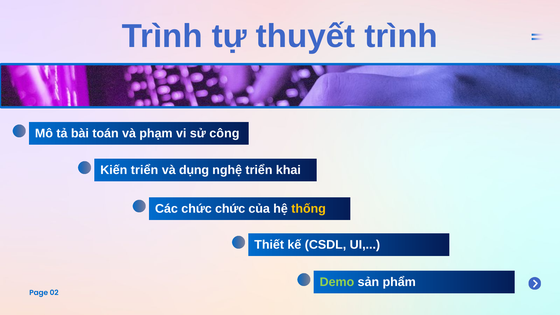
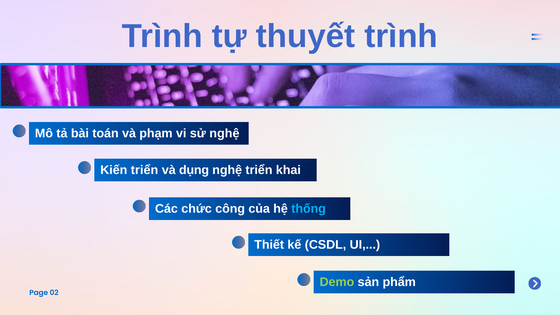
sử công: công -> nghệ (224, 133)
chức chức: chức -> công (230, 209)
thống colour: yellow -> light blue (309, 209)
